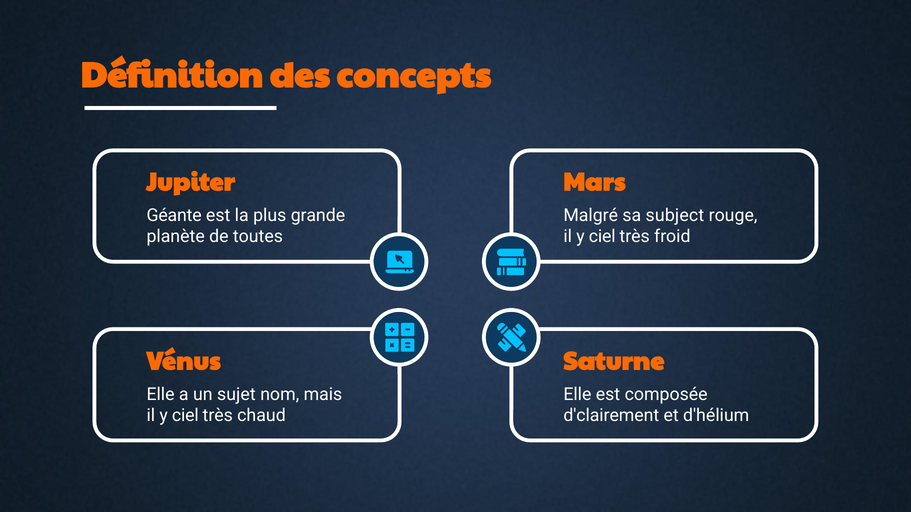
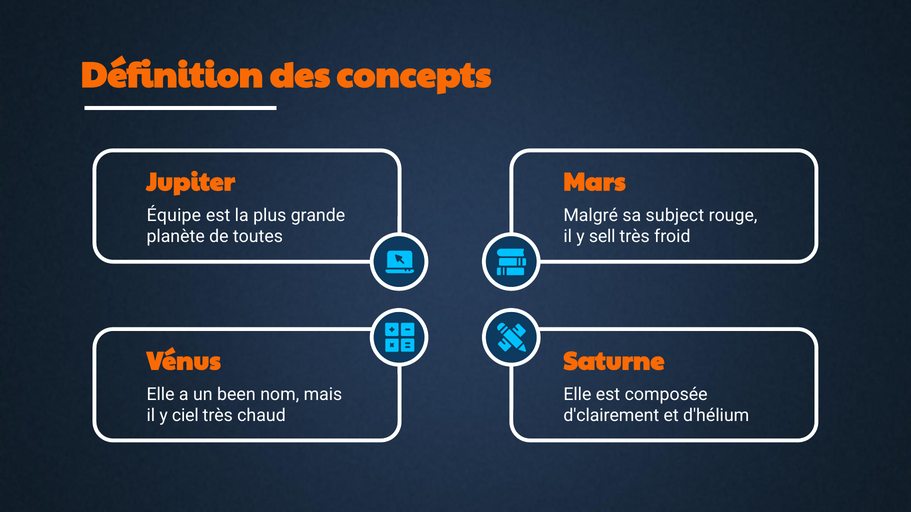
Géante: Géante -> Équipe (174, 215)
ciel: ciel -> sell (602, 237)
sujet: sujet -> been (236, 395)
